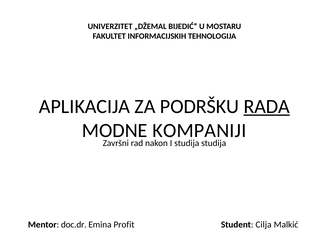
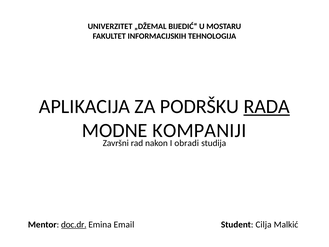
I studija: studija -> obradi (187, 143)
doc.dr underline: none -> present (74, 224)
Profit: Profit -> Email (124, 224)
